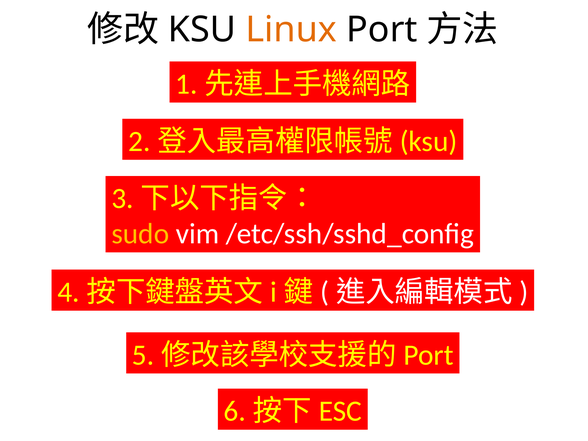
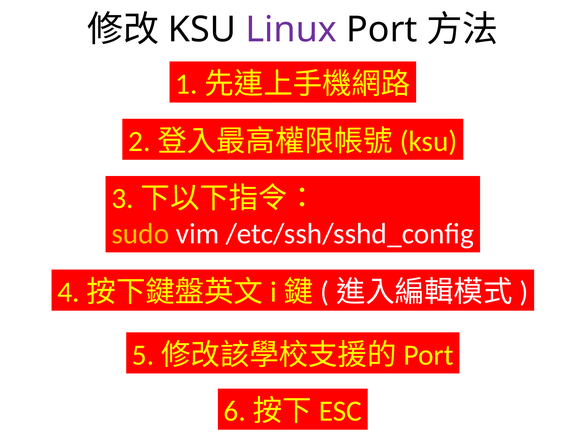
Linux colour: orange -> purple (291, 30)
